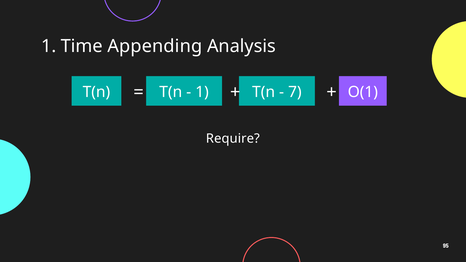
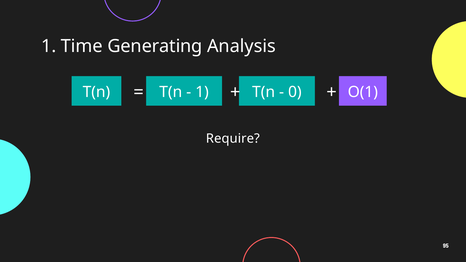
Appending: Appending -> Generating (155, 46)
7: 7 -> 0 (295, 92)
